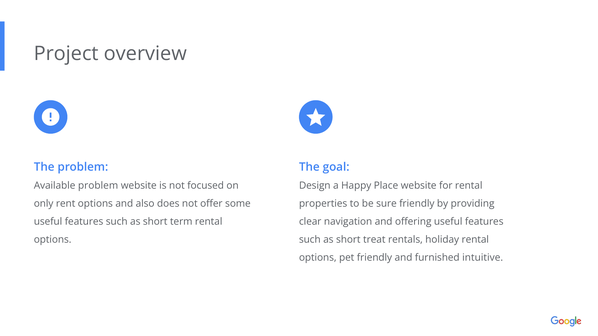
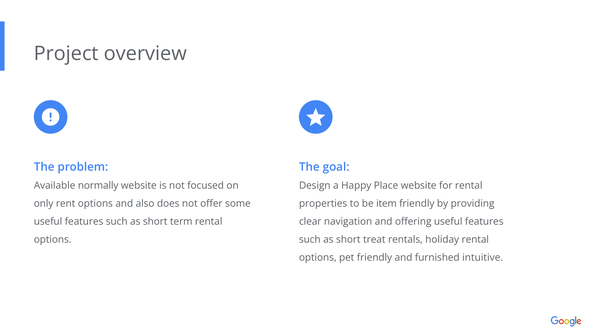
Available problem: problem -> normally (98, 186)
sure: sure -> item (386, 204)
